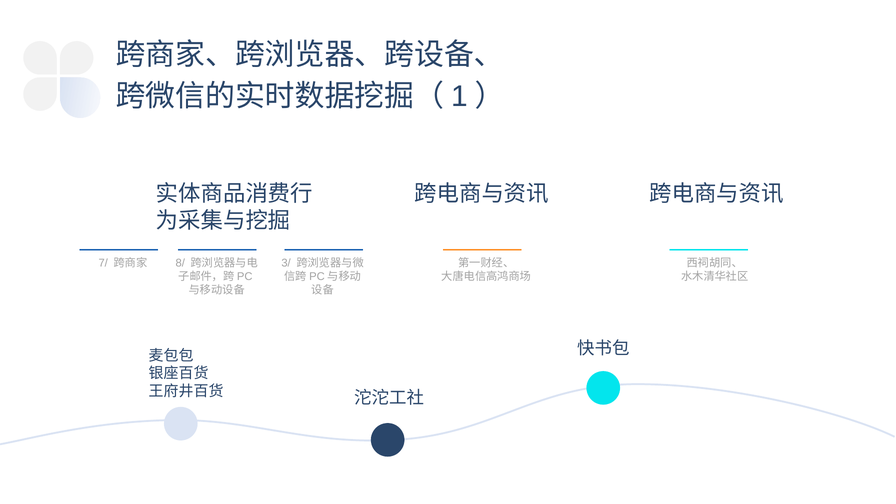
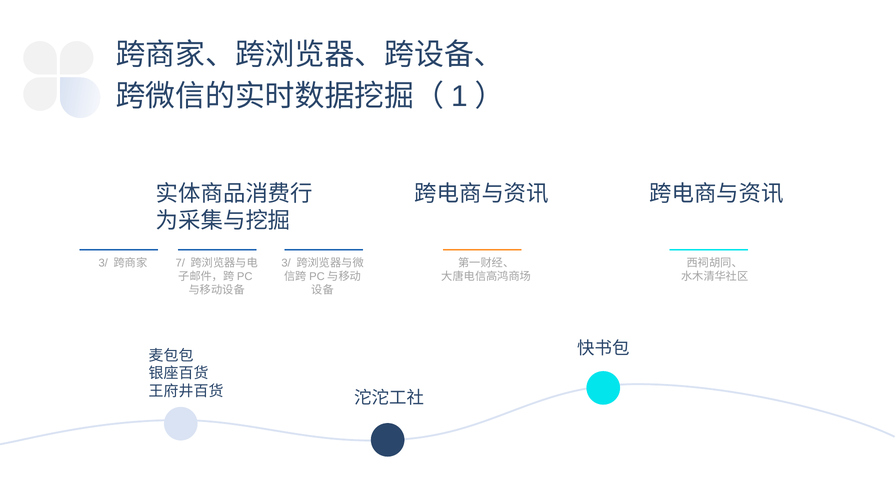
7/: 7/ -> 3/ (103, 263)
8/: 8/ -> 7/ (180, 263)
